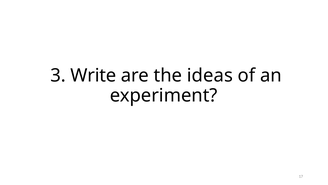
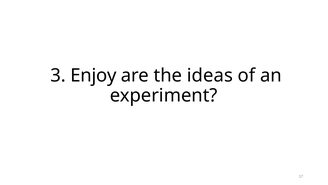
Write: Write -> Enjoy (93, 75)
